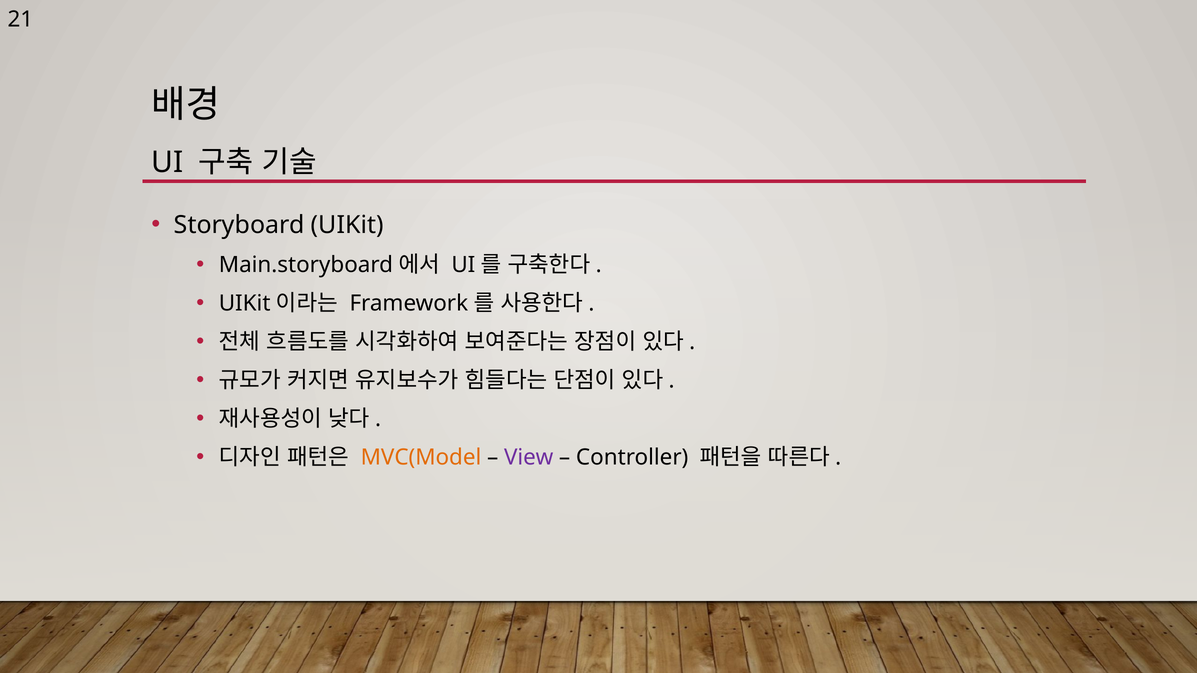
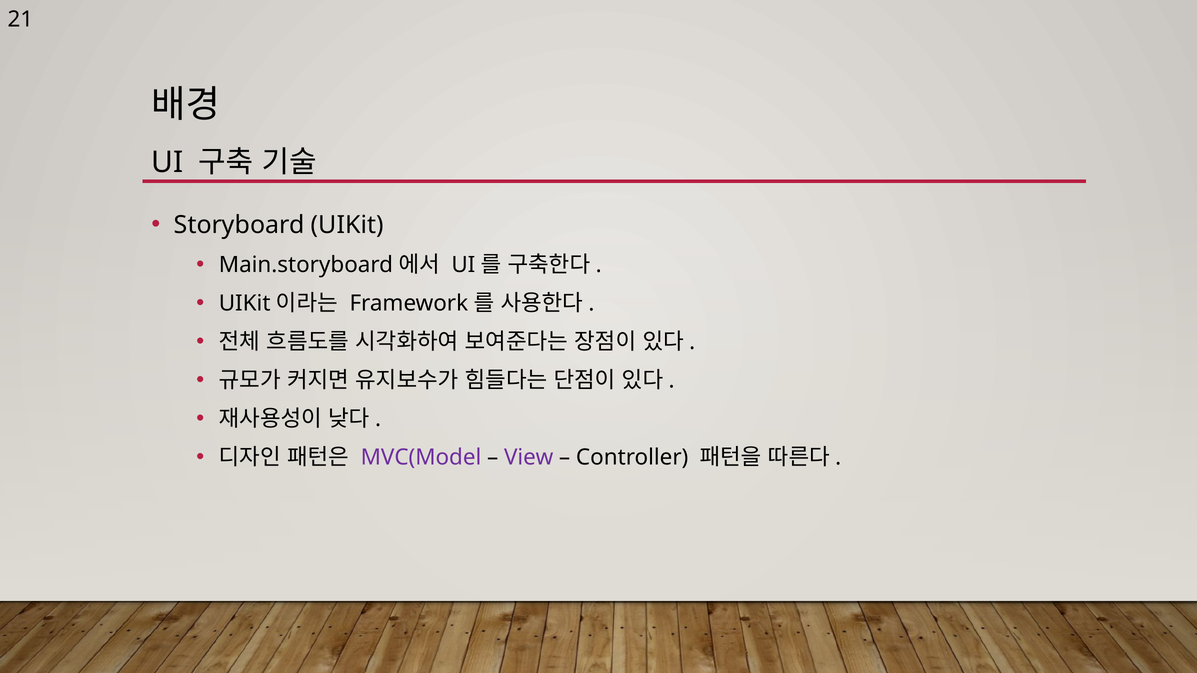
MVC(Model colour: orange -> purple (421, 458)
